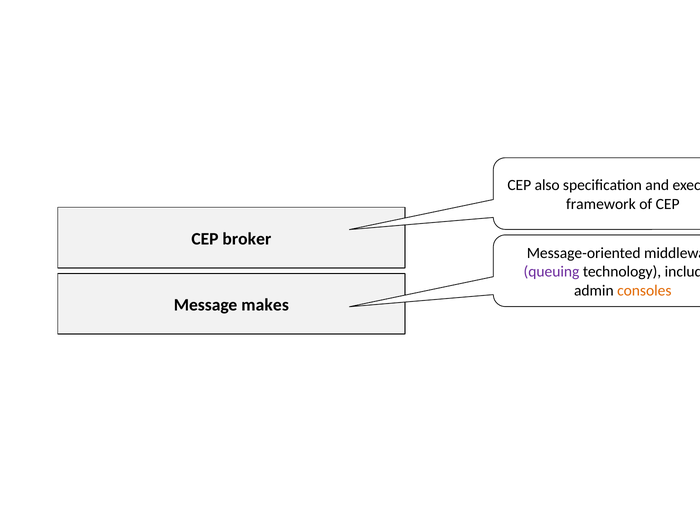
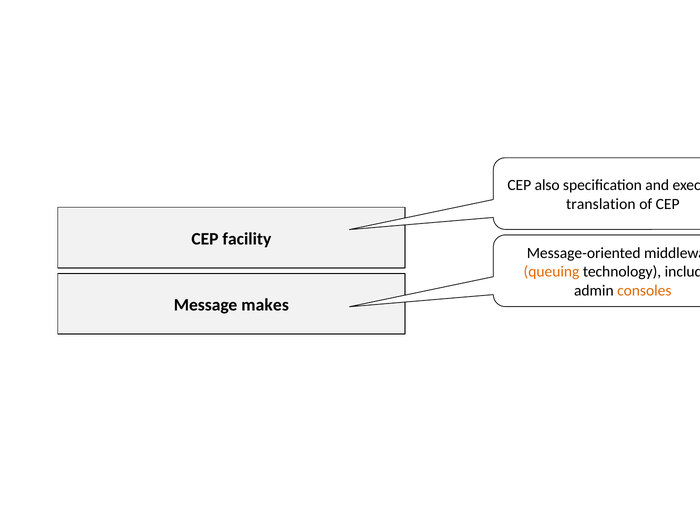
framework: framework -> translation (601, 204)
broker: broker -> facility (247, 239)
queuing colour: purple -> orange (552, 272)
